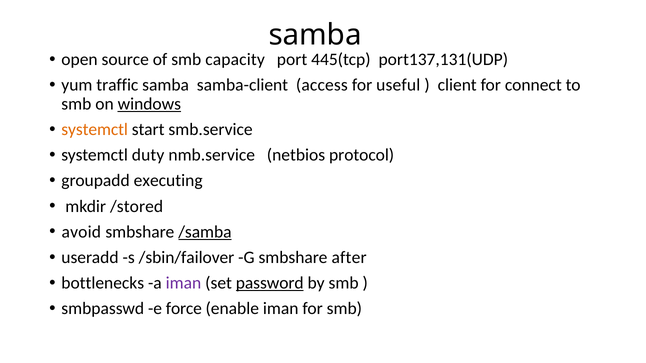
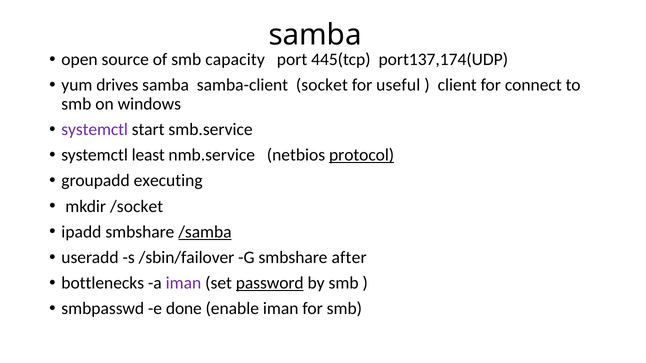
port137,131(UDP: port137,131(UDP -> port137,174(UDP (443, 60)
traffic: traffic -> drives (117, 85)
access: access -> socket (322, 85)
windows underline: present -> none (149, 104)
systemctl colour: orange -> purple (95, 130)
duty: duty -> least (148, 155)
protocol underline: none -> present (362, 155)
/stored: /stored -> /socket (137, 206)
avoid: avoid -> ipadd (81, 232)
force: force -> done (184, 309)
